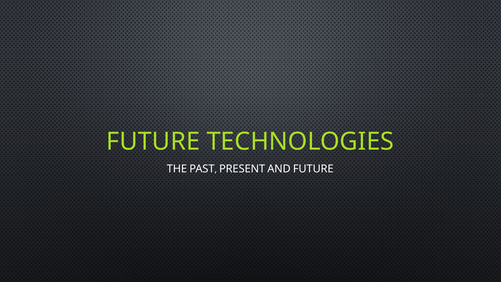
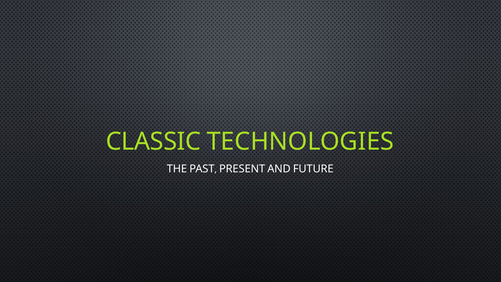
FUTURE: FUTURE -> CLASSIC (153, 141)
